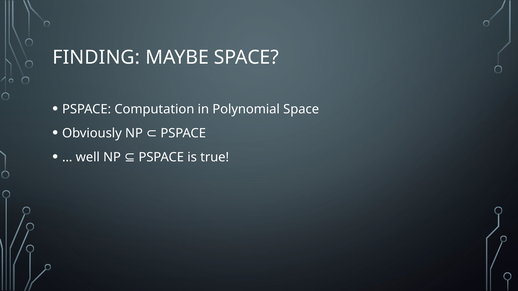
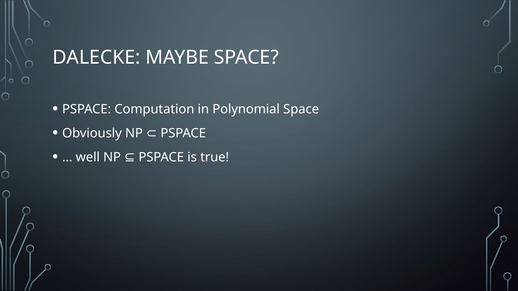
FINDING: FINDING -> DALECKE (96, 58)
